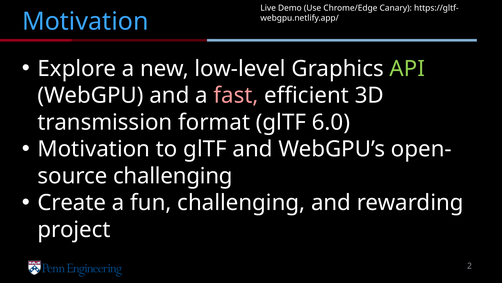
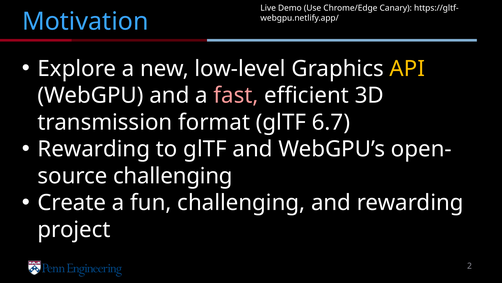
API colour: light green -> yellow (407, 69)
6.0: 6.0 -> 6.7 (331, 122)
Motivation: Motivation -> Rewarding (94, 149)
